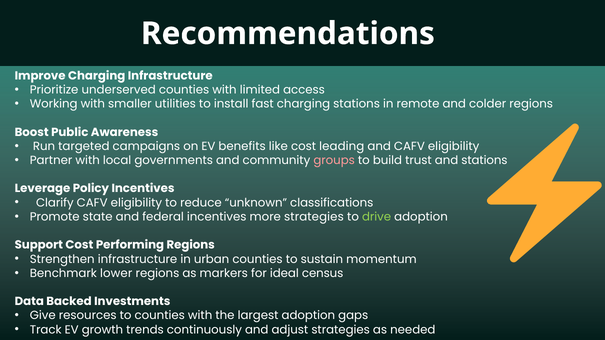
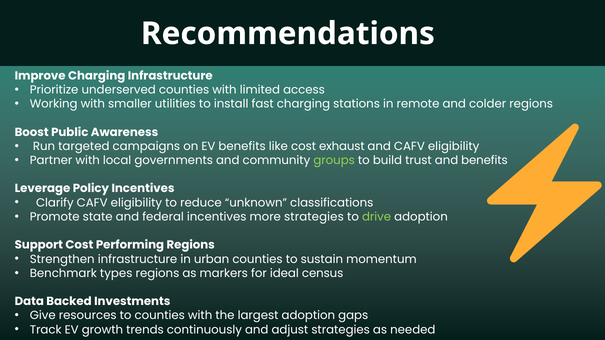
leading: leading -> exhaust (342, 146)
groups colour: pink -> light green (334, 161)
and stations: stations -> benefits (484, 161)
lower: lower -> types (116, 274)
